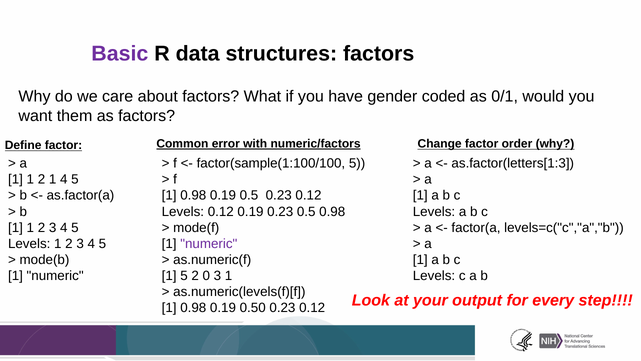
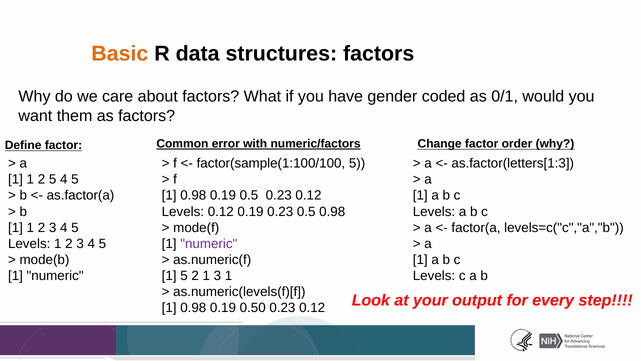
Basic colour: purple -> orange (120, 54)
2 1: 1 -> 5 (53, 179)
2 0: 0 -> 1 (206, 275)
